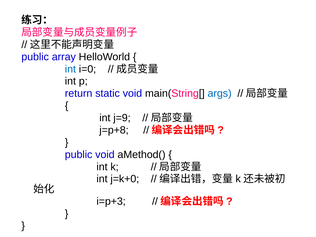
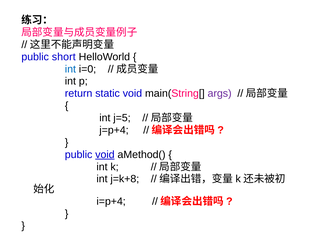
array: array -> short (64, 57)
args colour: blue -> purple (220, 93)
j=9: j=9 -> j=5 (122, 118)
j=p+8: j=p+8 -> j=p+4 (114, 130)
void underline: none -> present (105, 155)
j=k+0: j=k+0 -> j=k+8 (125, 179)
i=p+3: i=p+3 -> i=p+4 (111, 201)
